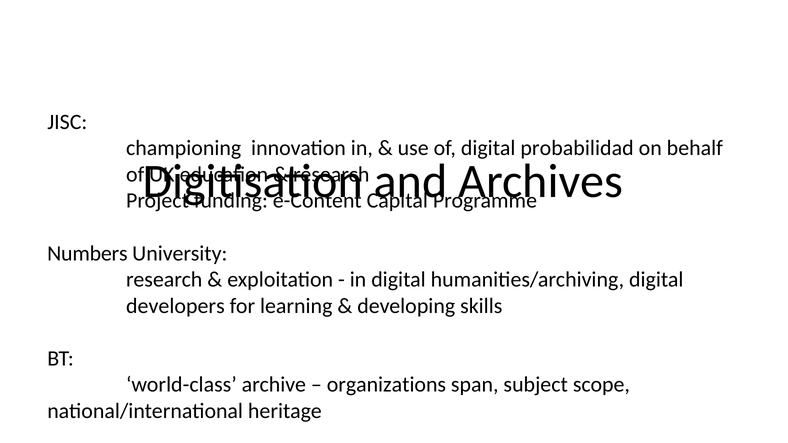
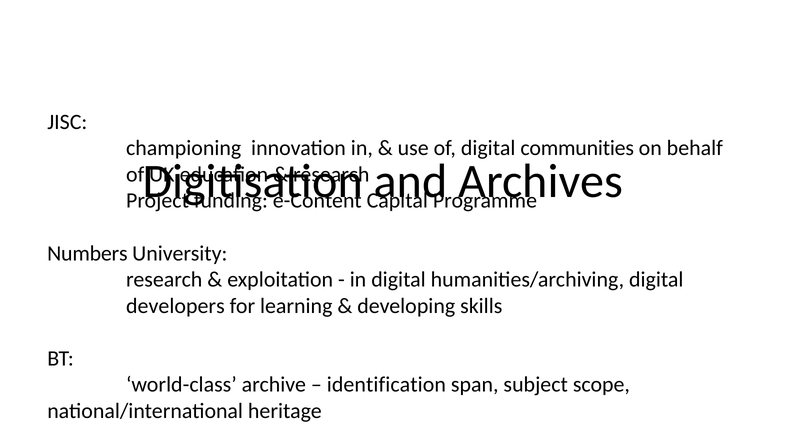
probabilidad: probabilidad -> communities (577, 148)
organizations: organizations -> identification (386, 385)
